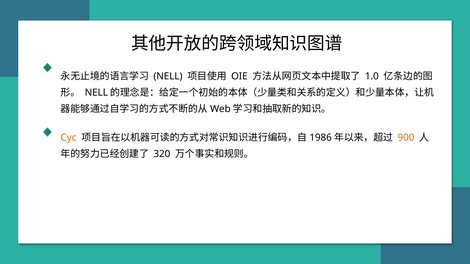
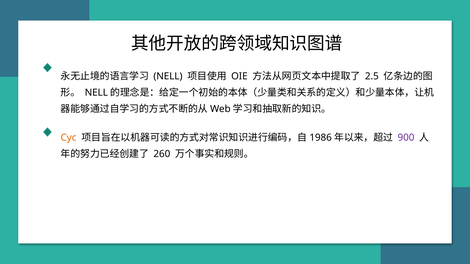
1.0: 1.0 -> 2.5 (372, 76)
900 colour: orange -> purple (406, 138)
320: 320 -> 260 (162, 154)
